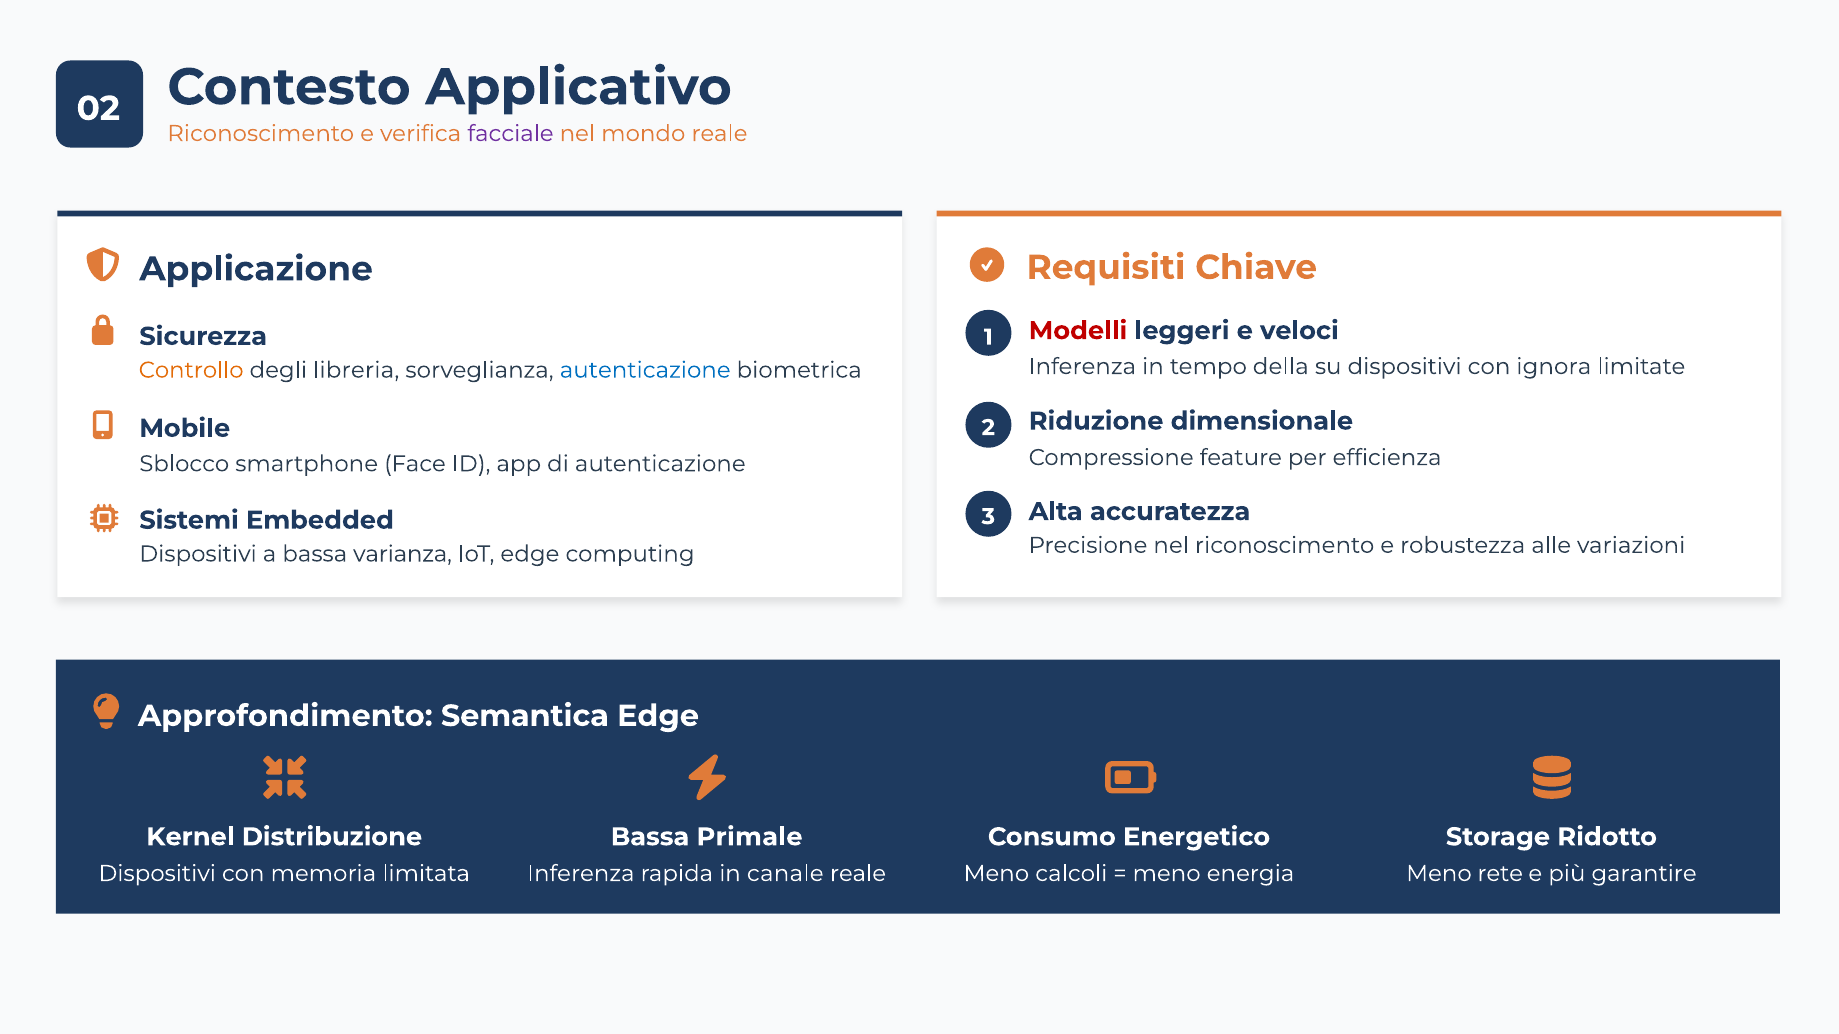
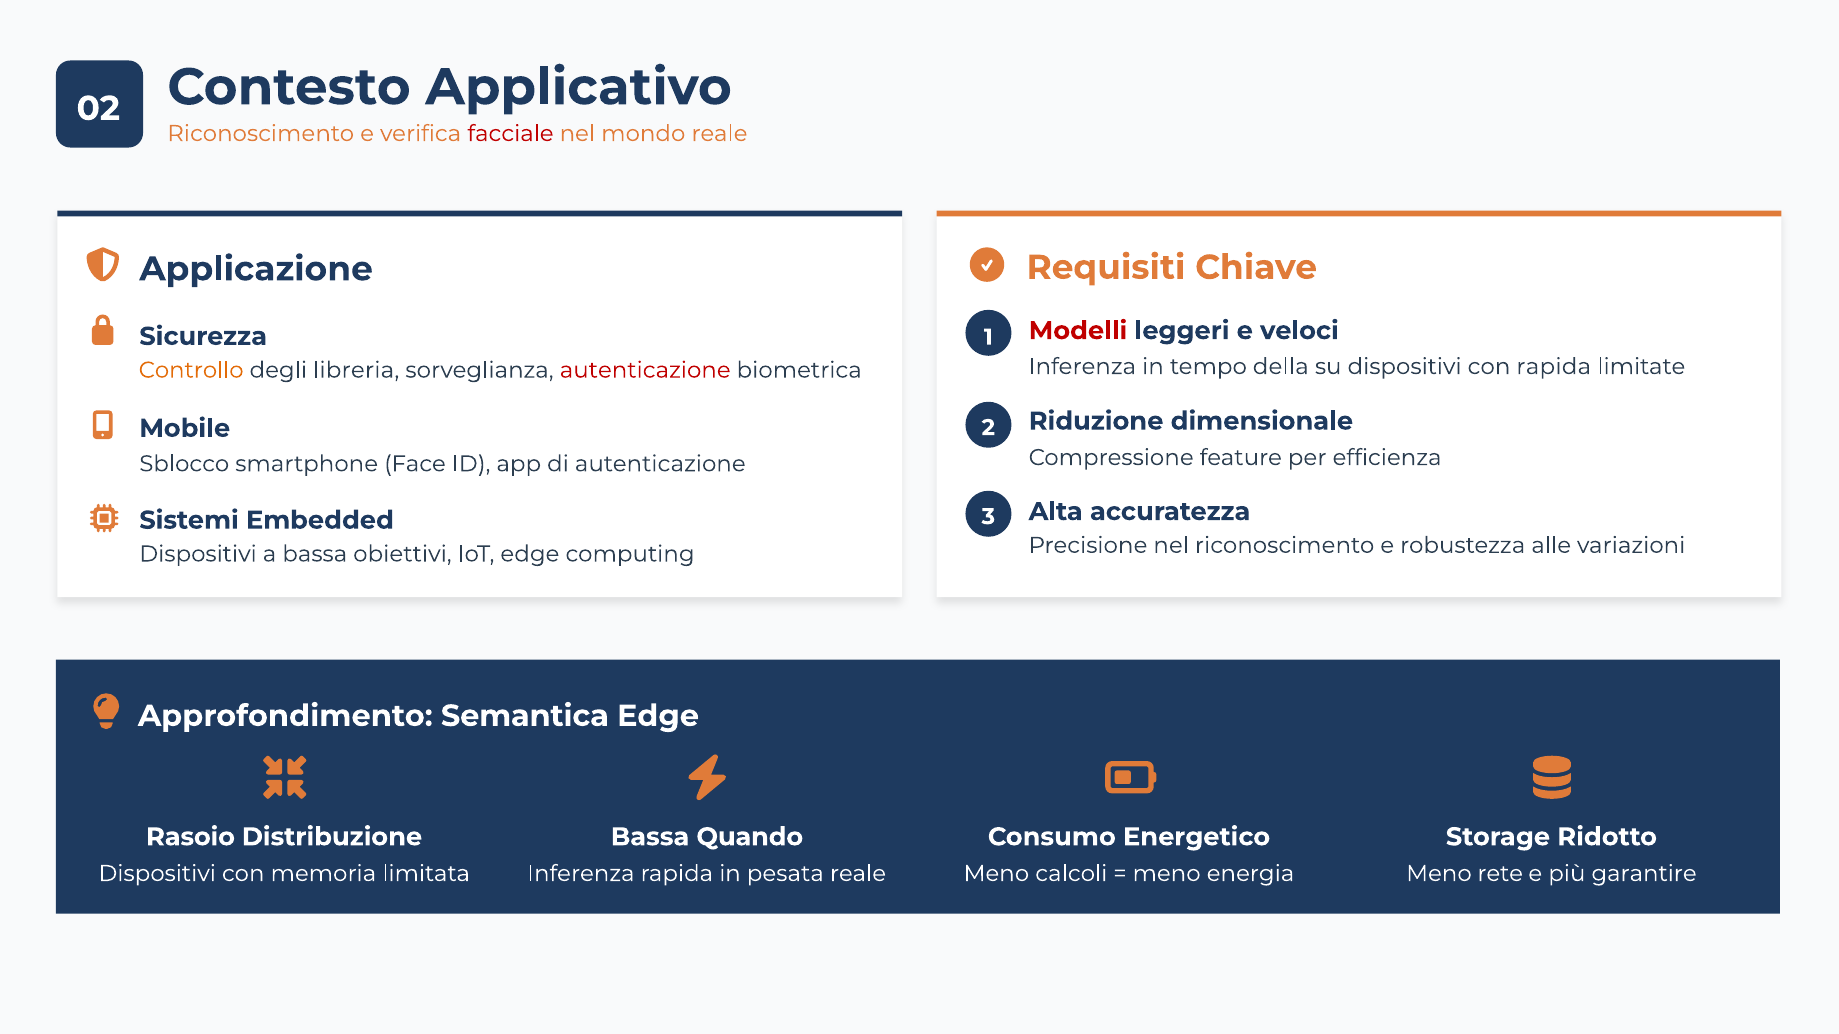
facciale colour: purple -> red (510, 134)
con ignora: ignora -> rapida (1554, 367)
autenticazione colour: blue -> red (645, 370)
varianza: varianza -> obiettivi (402, 554)
Kernel: Kernel -> Rasoio (191, 837)
Primale: Primale -> Quando (750, 837)
canale: canale -> pesata (785, 874)
